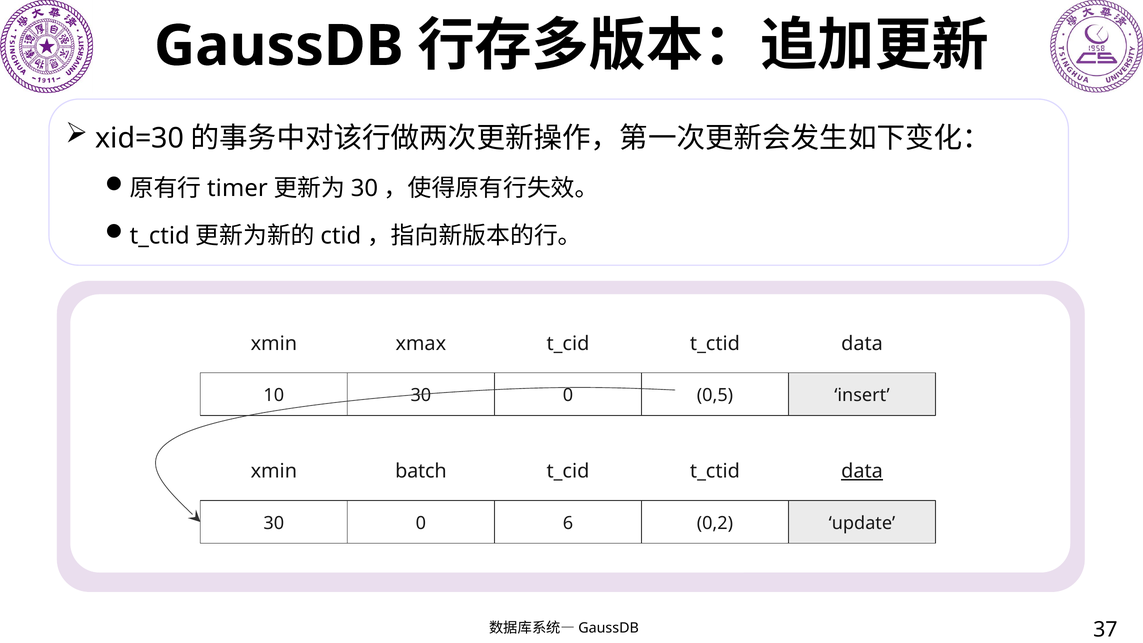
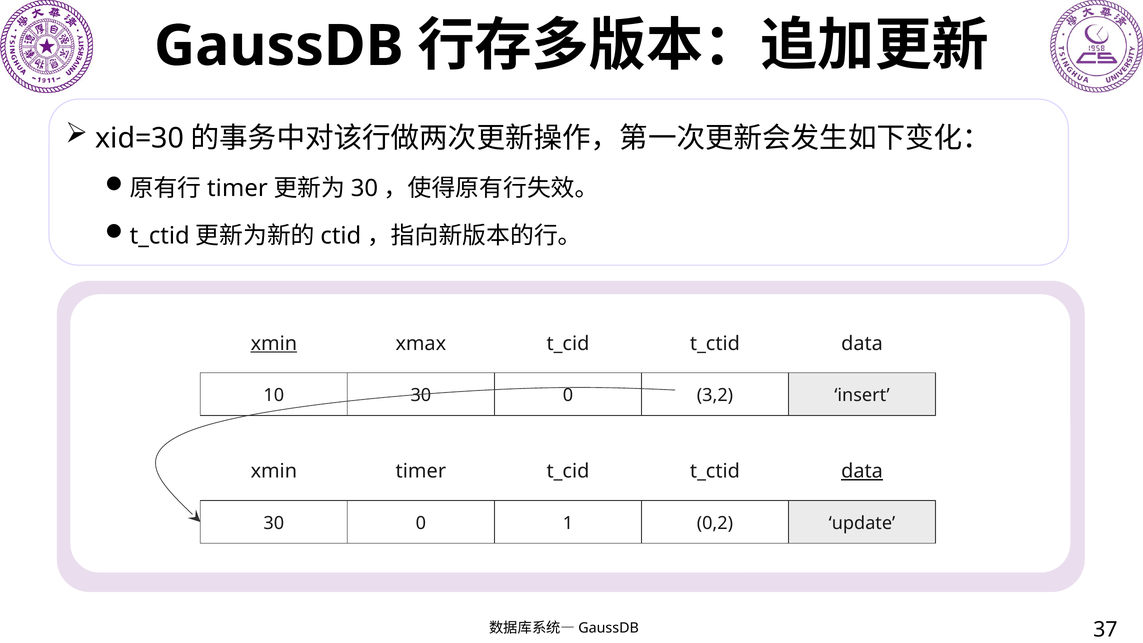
xmin underline: none -> present (274, 343)
0,5: 0,5 -> 3,2 (715, 395)
xmin batch: batch -> timer (421, 471)
6: 6 -> 1 (568, 523)
